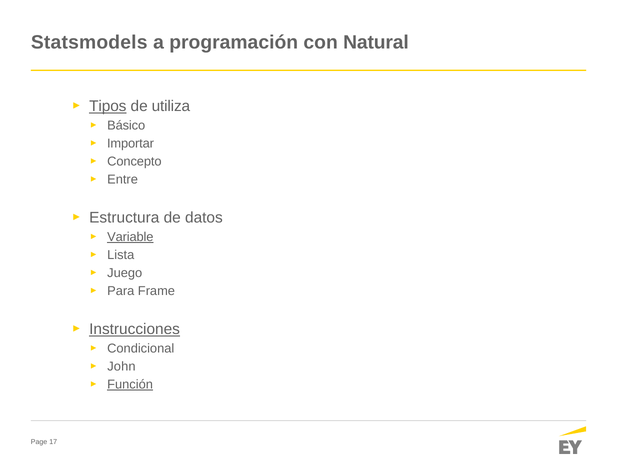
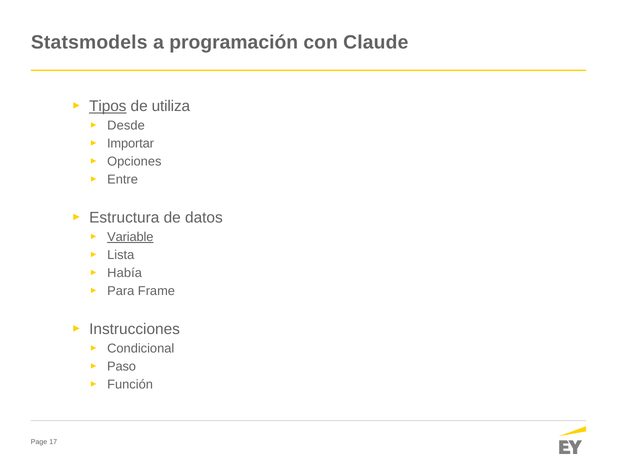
Natural: Natural -> Claude (376, 42)
Básico: Básico -> Desde (126, 126)
Concepto: Concepto -> Opciones (134, 162)
Juego: Juego -> Había (125, 273)
Instrucciones underline: present -> none (135, 330)
John: John -> Paso (122, 367)
Función underline: present -> none (130, 385)
